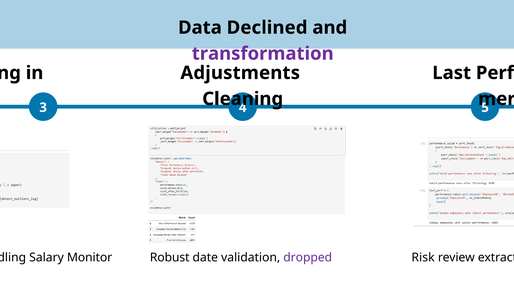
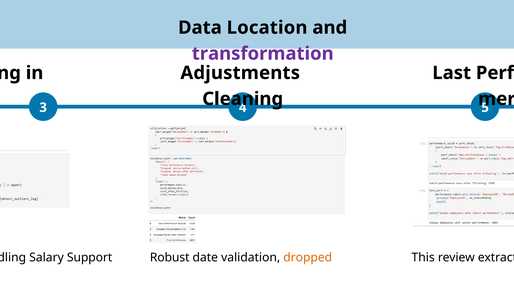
Declined: Declined -> Location (267, 28)
Monitor: Monitor -> Support (90, 258)
dropped colour: purple -> orange (308, 258)
Risk: Risk -> This (423, 258)
